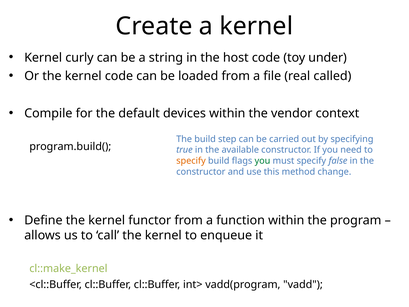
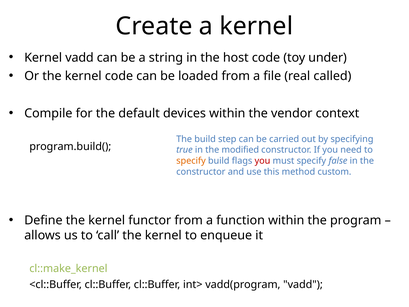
Kernel curly: curly -> vadd (80, 58)
available: available -> modified (240, 150)
you colour: green -> red (262, 161)
change: change -> custom (334, 172)
